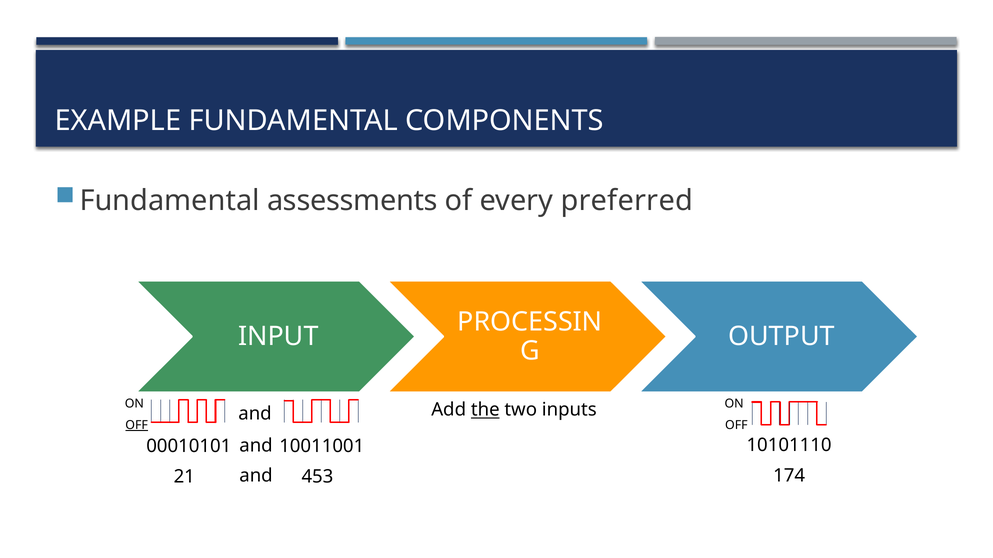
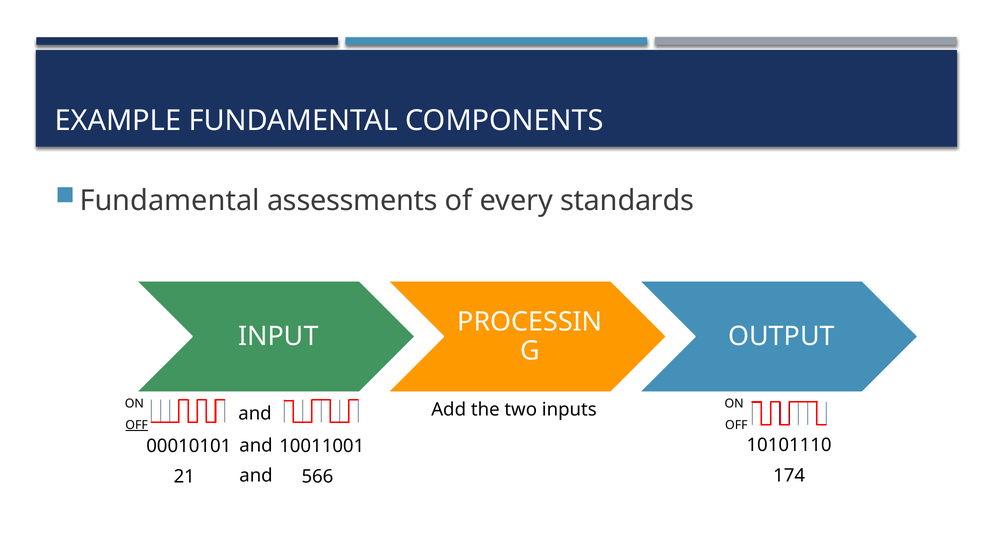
preferred: preferred -> standards (627, 201)
the underline: present -> none (485, 410)
453: 453 -> 566 (317, 477)
